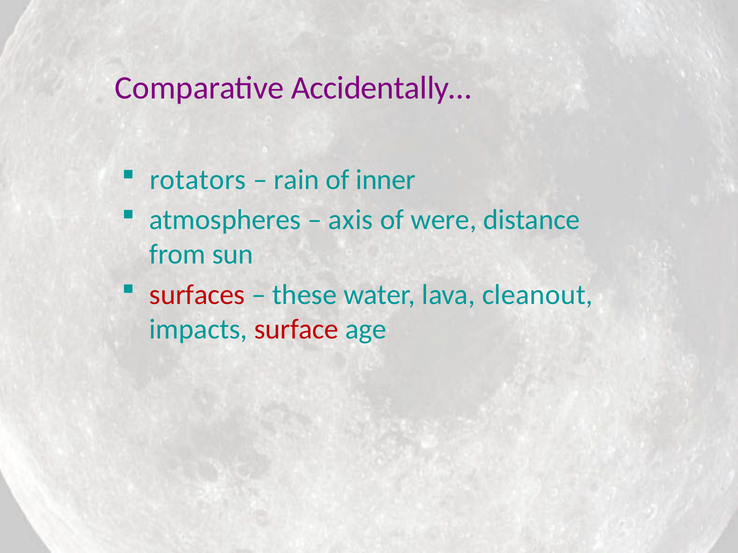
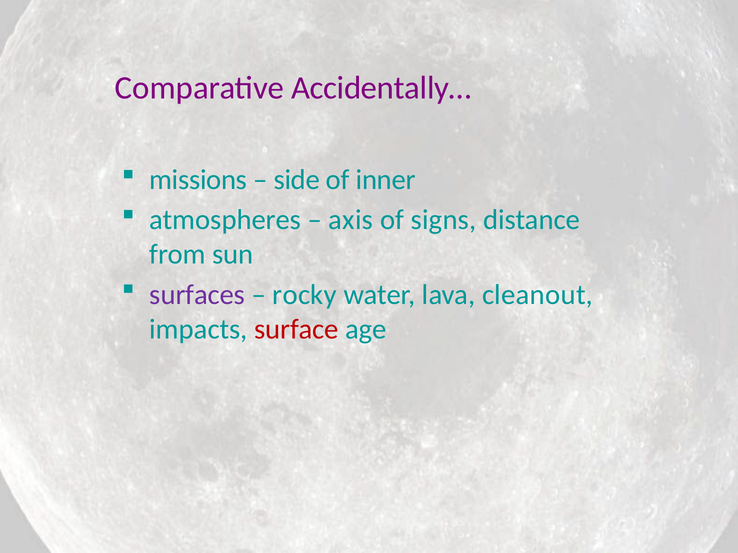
rotators: rotators -> missions (198, 180)
rain: rain -> side (297, 180)
were: were -> signs (444, 220)
surfaces colour: red -> purple (197, 295)
these: these -> rocky (305, 295)
